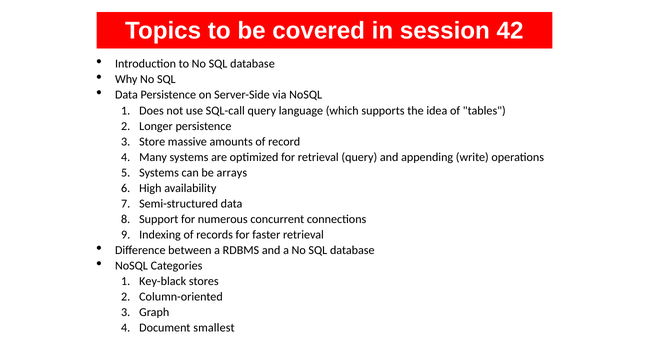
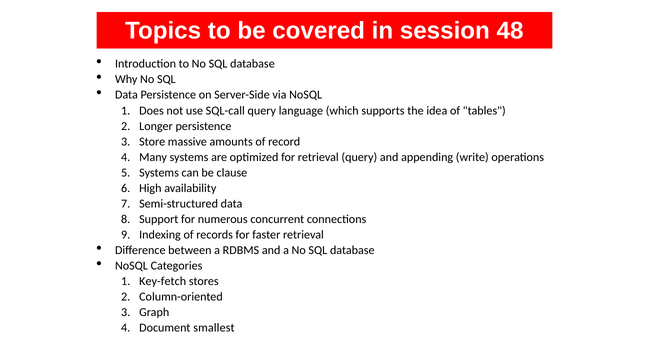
42: 42 -> 48 (510, 31)
arrays: arrays -> clause (232, 173)
Key-black: Key-black -> Key-fetch (163, 281)
